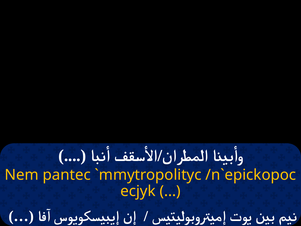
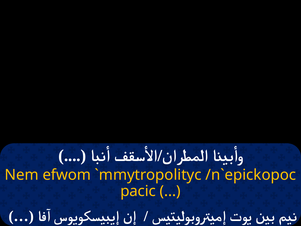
pantec: pantec -> efwom (67, 175)
ecjyk: ecjyk -> pacic (138, 191)
